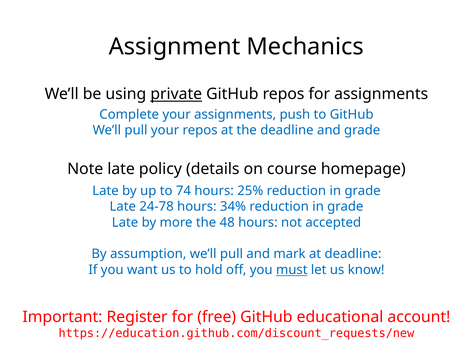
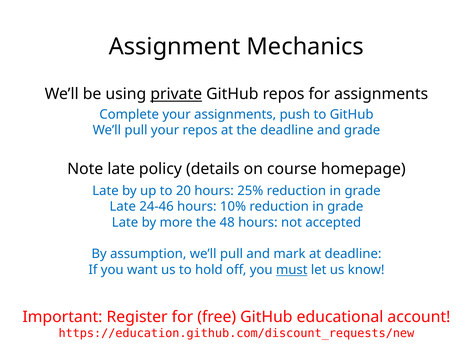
74: 74 -> 20 (183, 191)
24-78: 24-78 -> 24-46 (157, 206)
34%: 34% -> 10% (233, 206)
